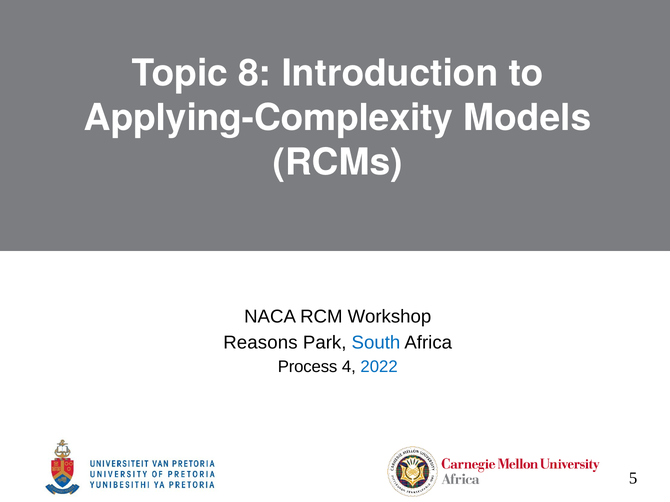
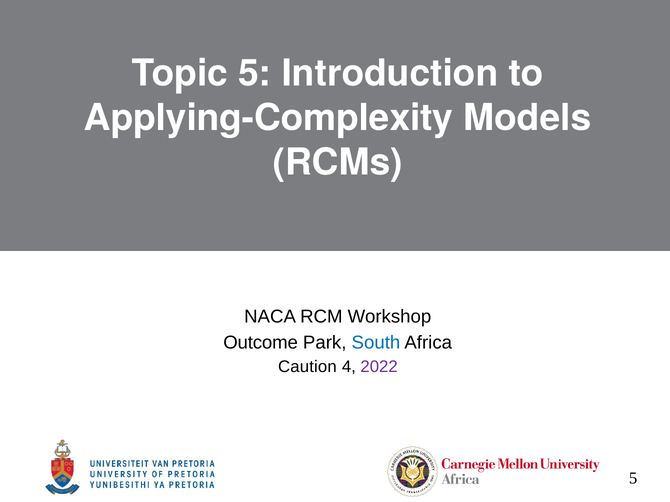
Topic 8: 8 -> 5 (255, 73)
Reasons: Reasons -> Outcome (261, 343)
Process: Process -> Caution (307, 367)
2022 colour: blue -> purple (379, 367)
